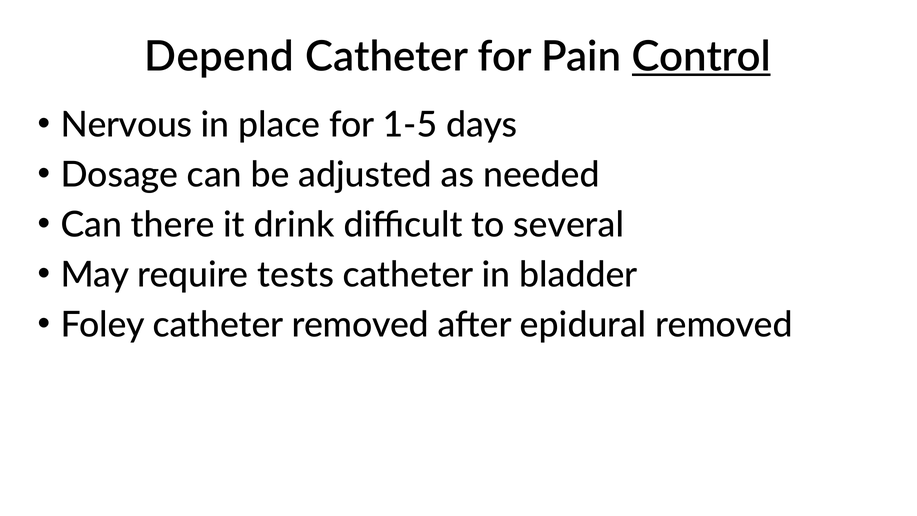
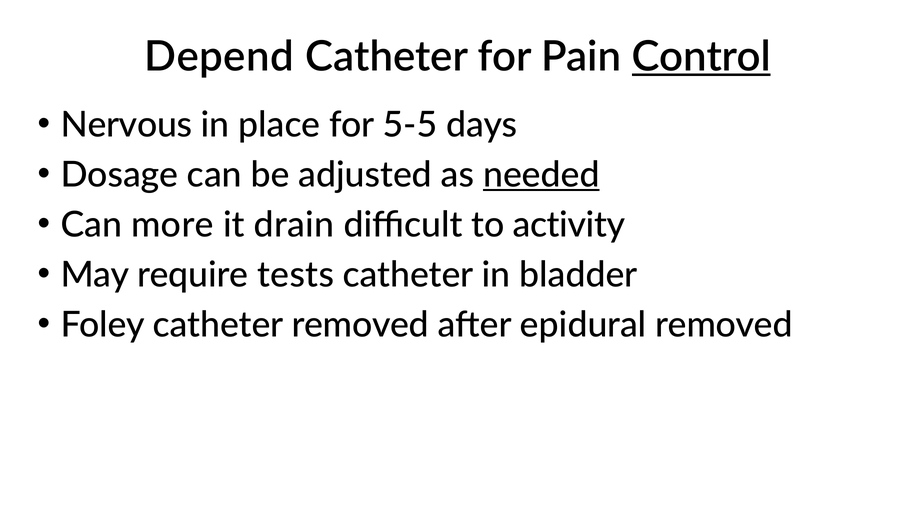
1-5: 1-5 -> 5-5 (410, 125)
needed underline: none -> present (541, 175)
there: there -> more (172, 225)
drink: drink -> drain (294, 225)
several: several -> activity (569, 225)
